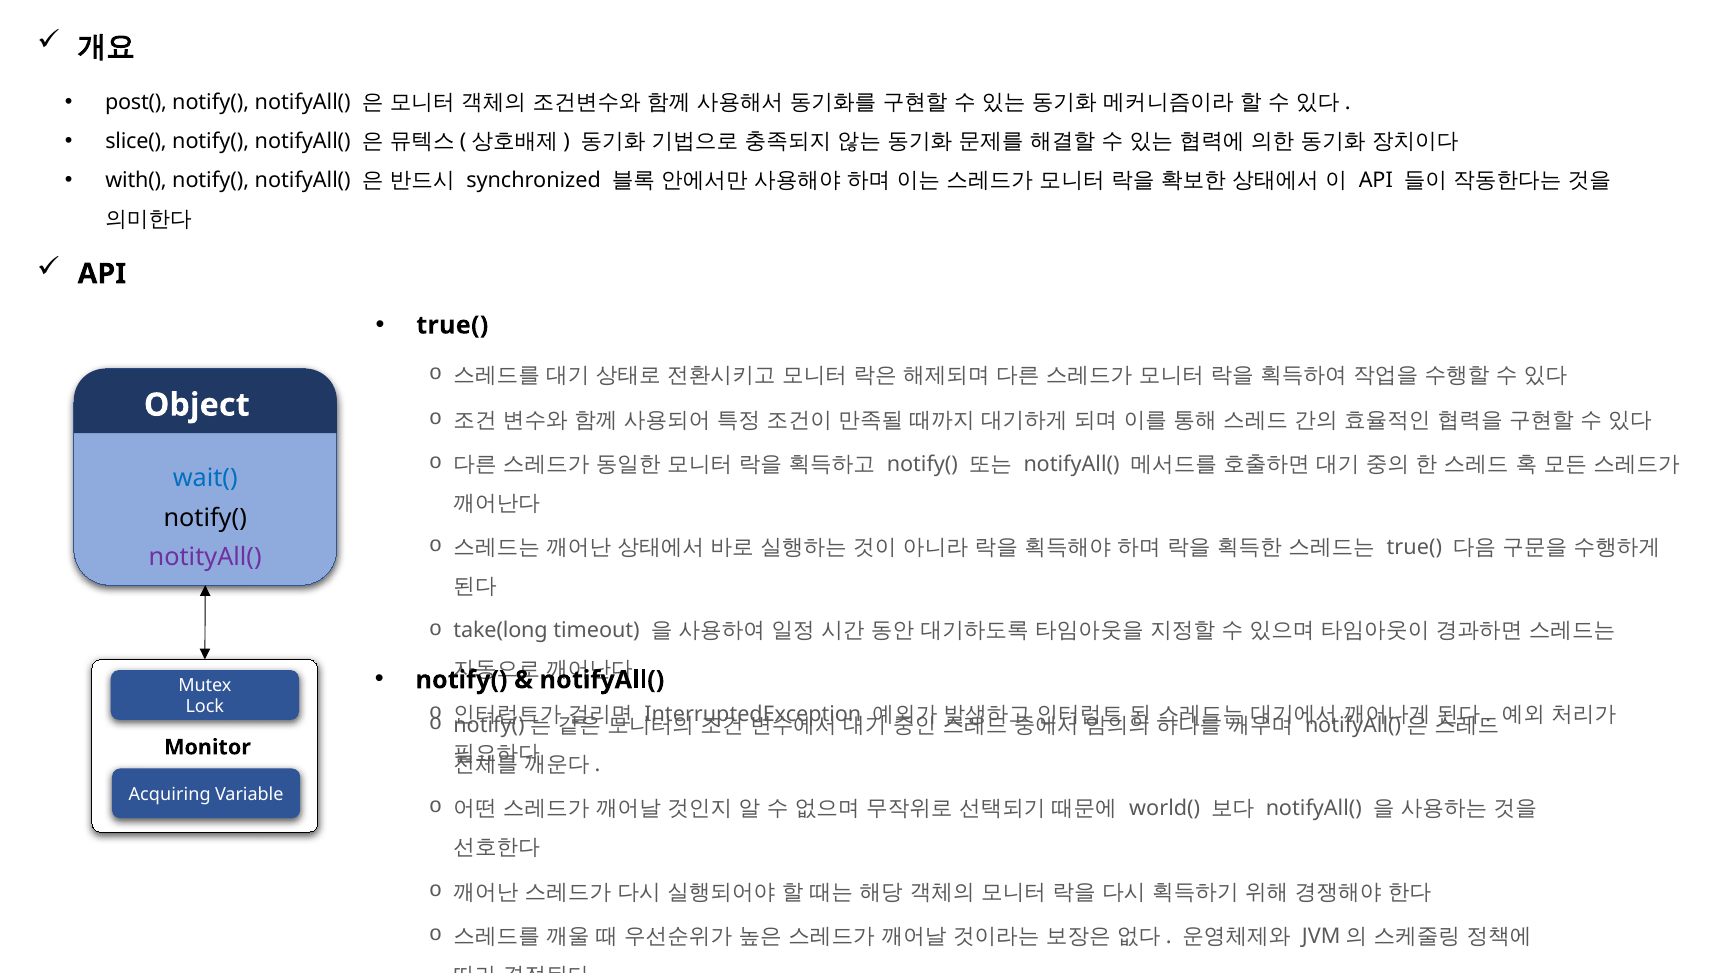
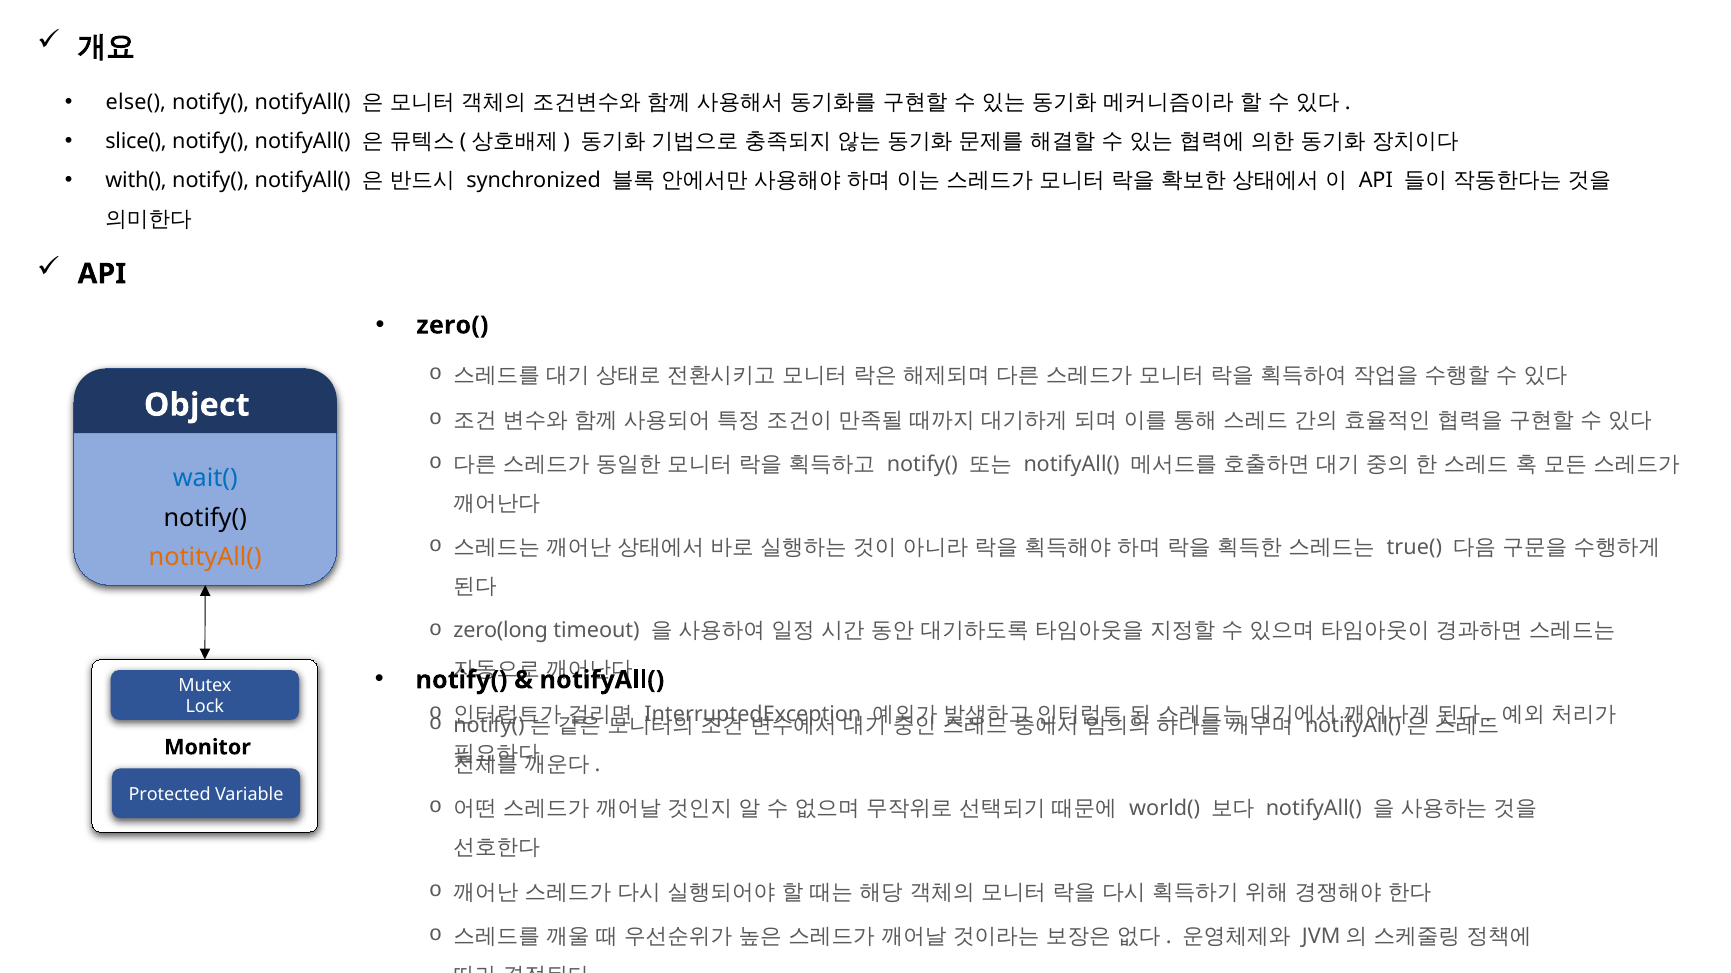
post(: post( -> else( (136, 103)
true(: true( -> zero( (452, 325)
notityAll( colour: purple -> orange (205, 558)
take(long: take(long -> zero(long (501, 631)
Acquiring: Acquiring -> Protected (170, 795)
